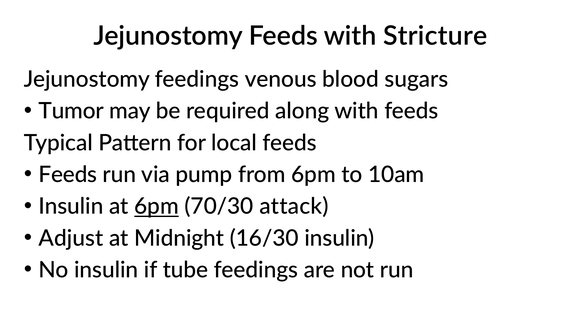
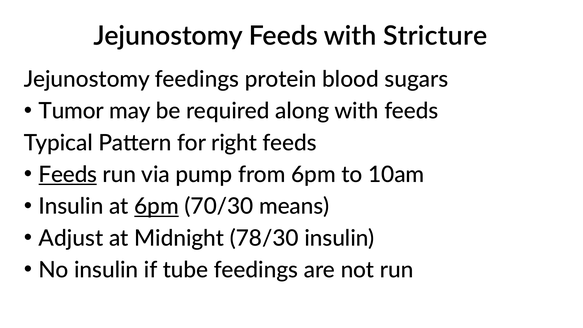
venous: venous -> protein (281, 79)
local: local -> right (234, 143)
Feeds underline: none -> present (68, 175)
attack: attack -> means (294, 206)
16/30: 16/30 -> 78/30 (264, 238)
